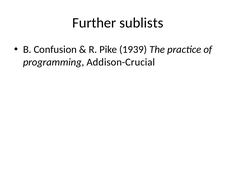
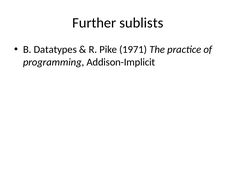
Confusion: Confusion -> Datatypes (55, 50)
1939: 1939 -> 1971 (133, 50)
Addison-Crucial: Addison-Crucial -> Addison-Implicit (121, 62)
